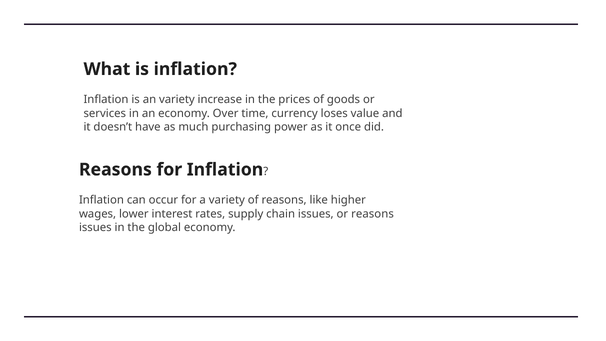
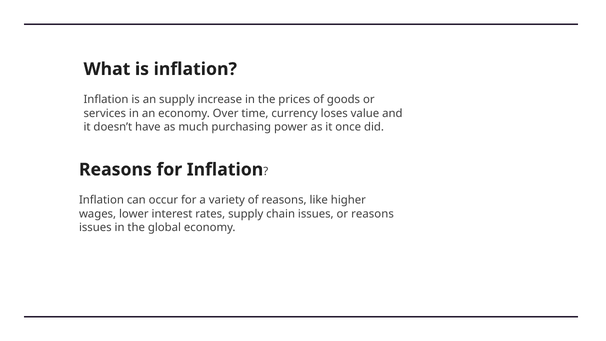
an variety: variety -> supply (177, 100)
